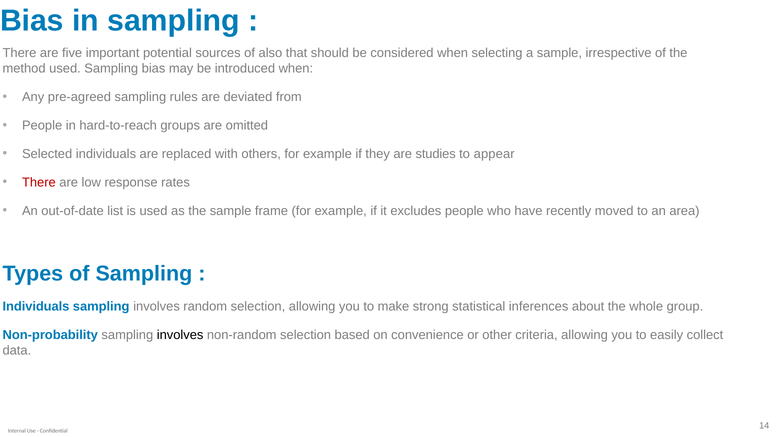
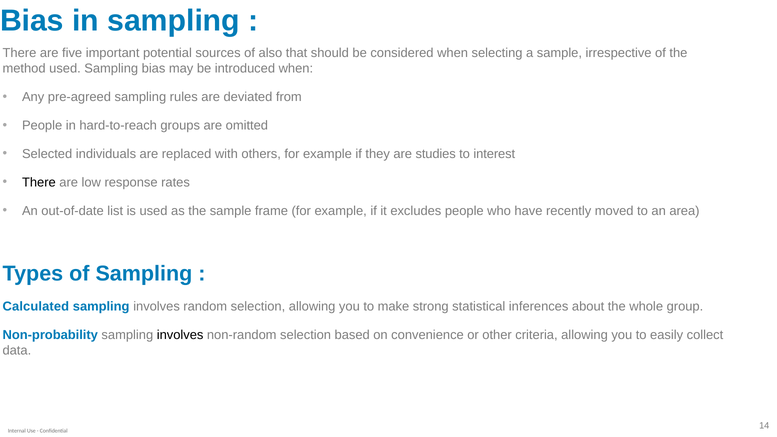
appear: appear -> interest (494, 154)
There colour: red -> black (39, 182)
Individuals: Individuals -> Calculated (36, 307)
